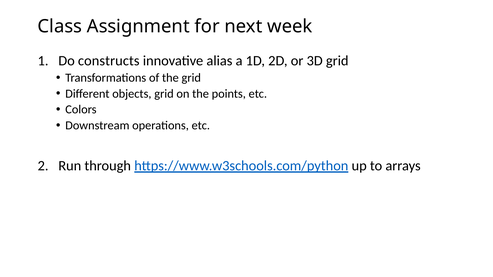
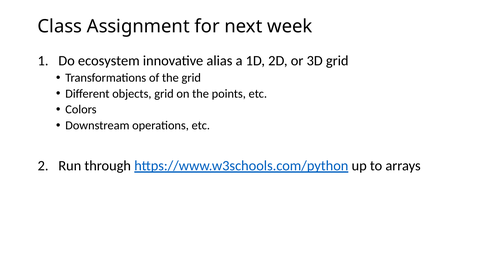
constructs: constructs -> ecosystem (109, 61)
